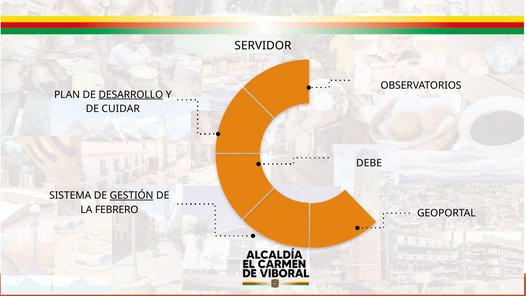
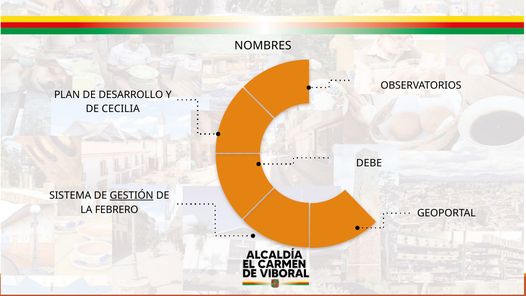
SERVIDOR: SERVIDOR -> NOMBRES (263, 46)
DESARROLLO underline: present -> none (131, 95)
CUIDAR: CUIDAR -> CECILIA (121, 109)
